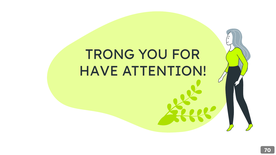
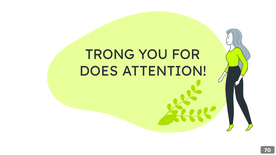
HAVE: HAVE -> DOES (99, 71)
